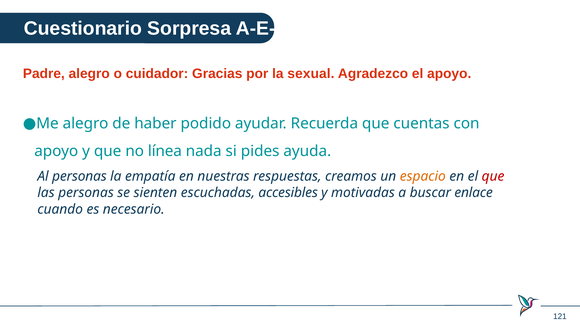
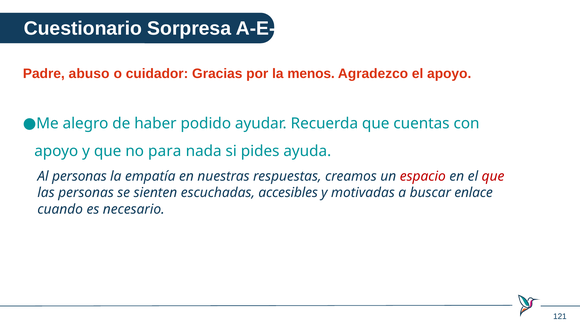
Padre alegro: alegro -> abuso (89, 74)
sexual: sexual -> menos (311, 74)
línea: línea -> para (165, 151)
espacio colour: orange -> red (423, 176)
